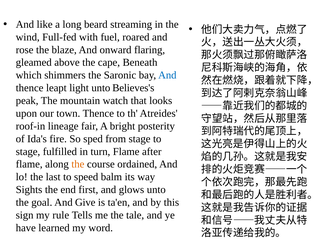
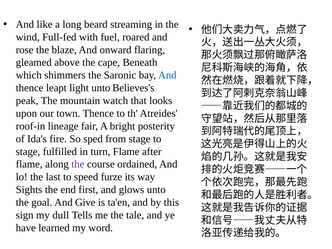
the colour: orange -> purple (78, 164)
balm: balm -> furze (111, 177)
rule: rule -> dull (61, 215)
